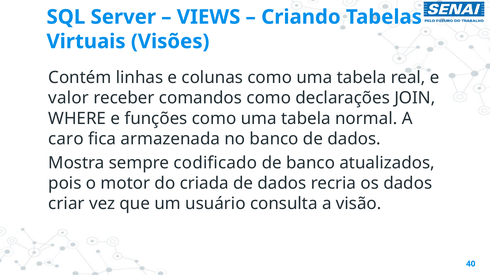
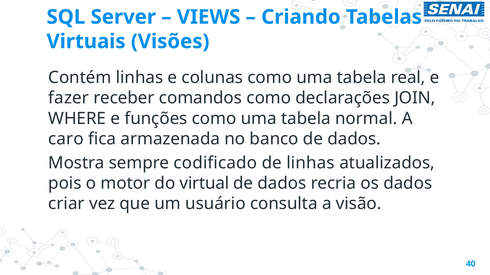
valor: valor -> fazer (69, 98)
de banco: banco -> linhas (311, 163)
criada: criada -> virtual (204, 184)
